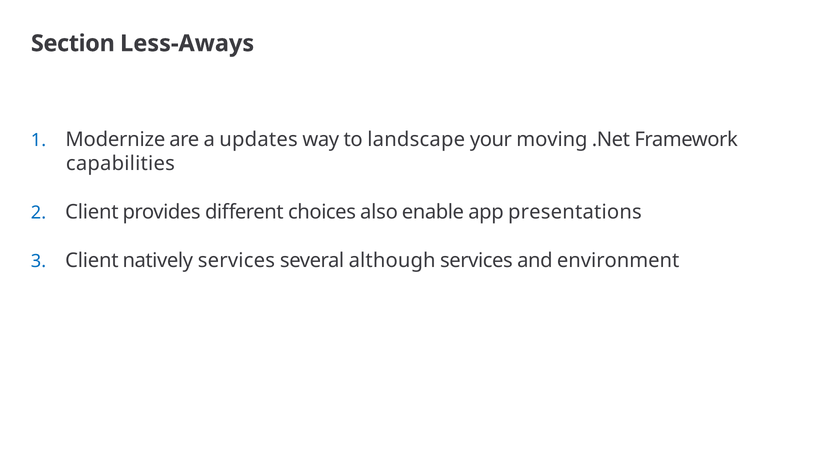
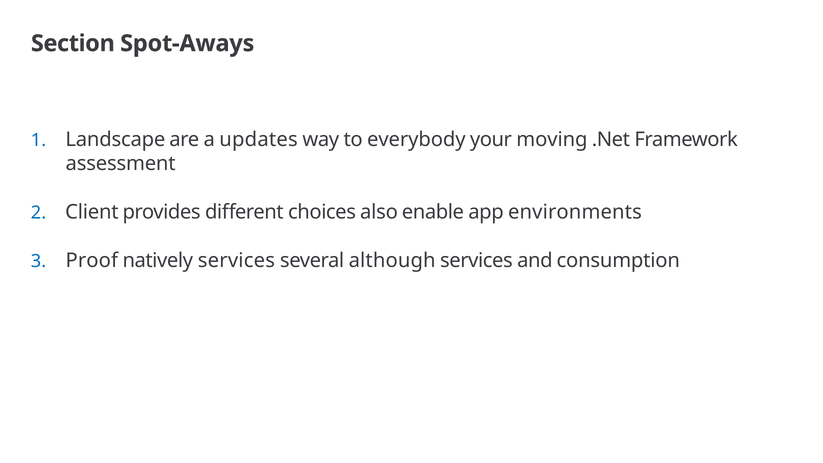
Less-Aways: Less-Aways -> Spot-Aways (187, 43)
Modernize: Modernize -> Landscape (115, 140)
landscape: landscape -> everybody (416, 140)
capabilities: capabilities -> assessment (121, 164)
presentations: presentations -> environments (575, 212)
Client: Client -> Proof (92, 261)
environment: environment -> consumption (618, 261)
